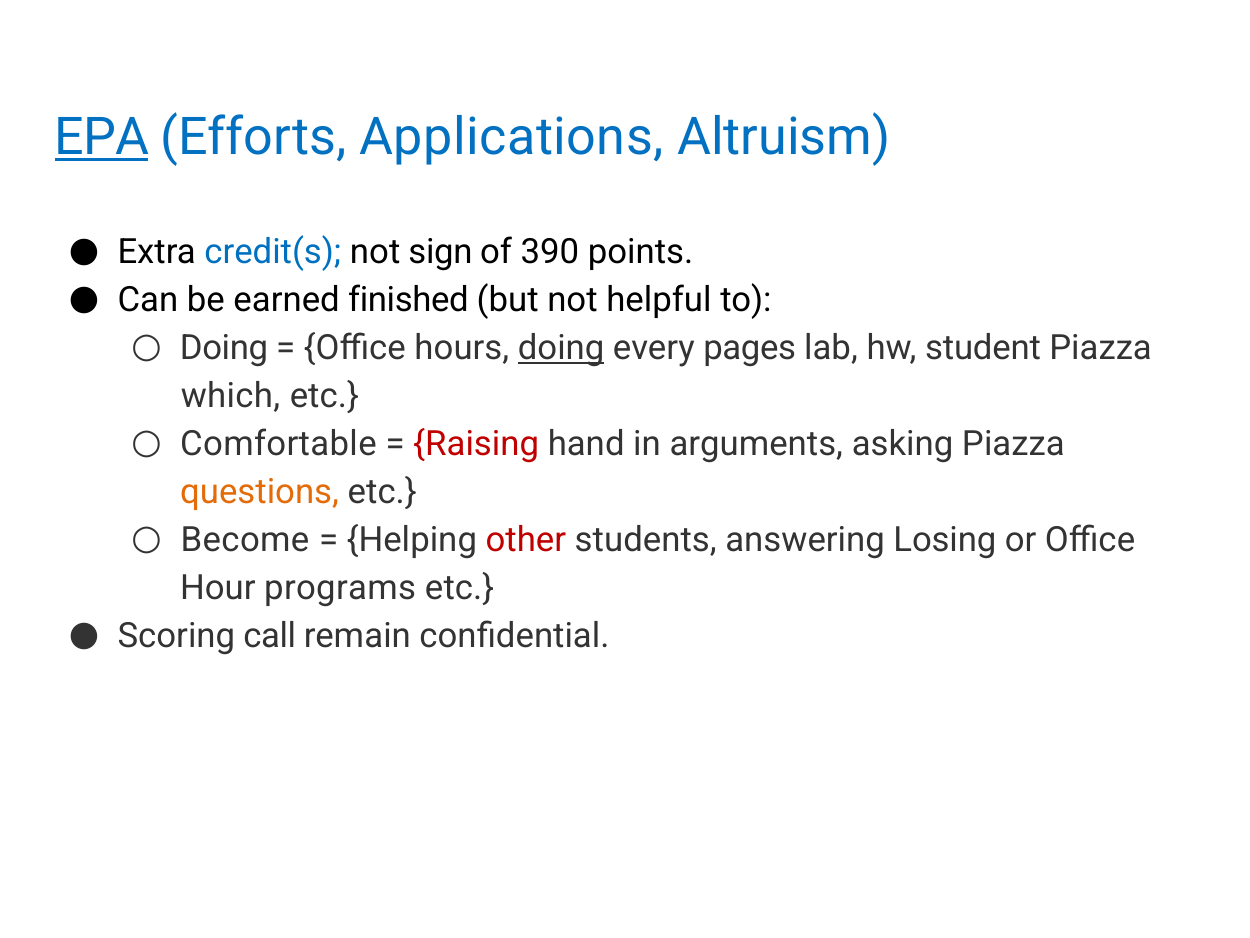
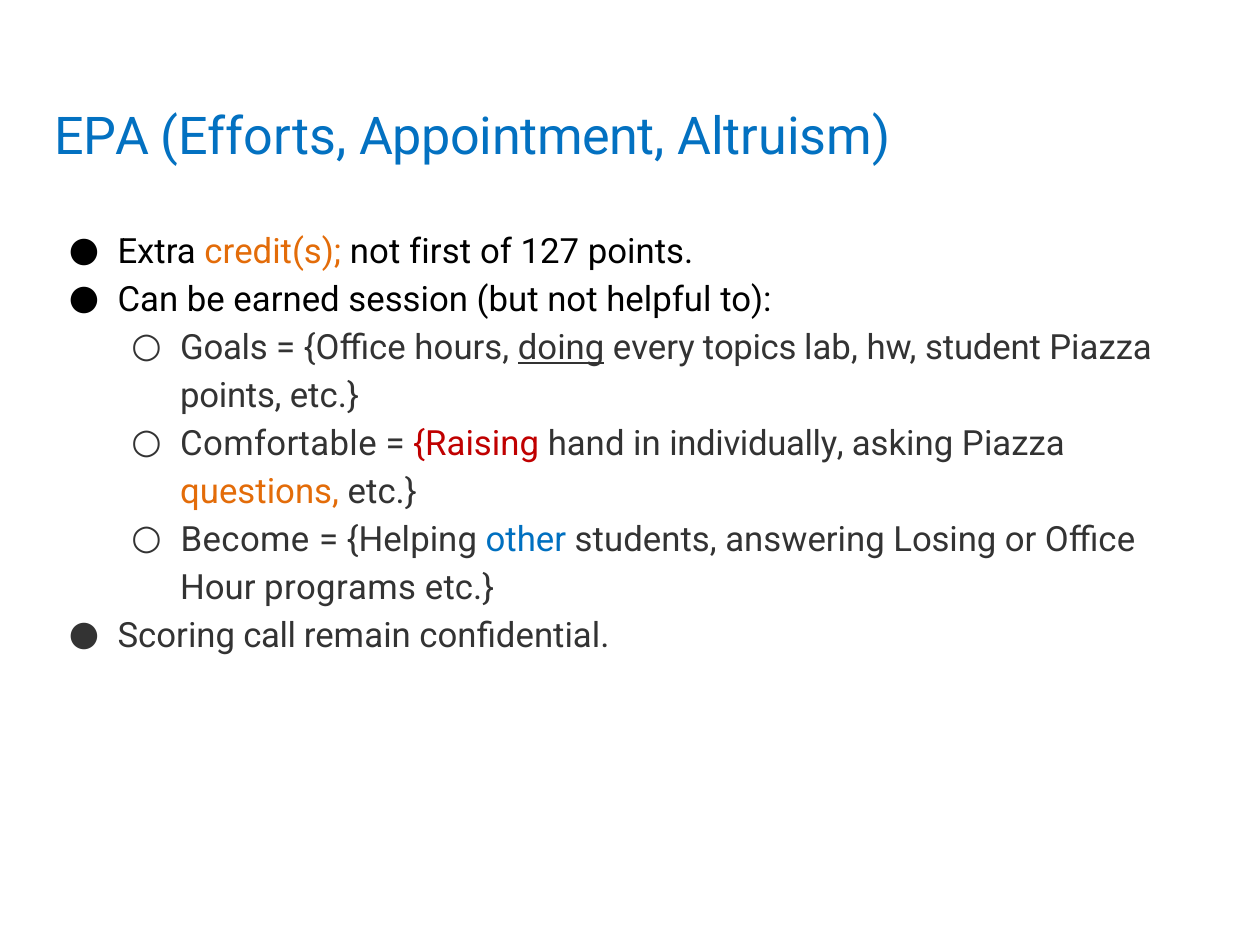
EPA underline: present -> none (102, 137)
Applications: Applications -> Appointment (512, 137)
credit(s colour: blue -> orange (273, 252)
sign: sign -> first (440, 252)
390: 390 -> 127 (550, 252)
finished: finished -> session (408, 300)
Doing: Doing -> Goals (224, 348)
pages: pages -> topics (750, 348)
which: which -> points (231, 396)
arguments: arguments -> individually (756, 444)
other colour: red -> blue (526, 540)
